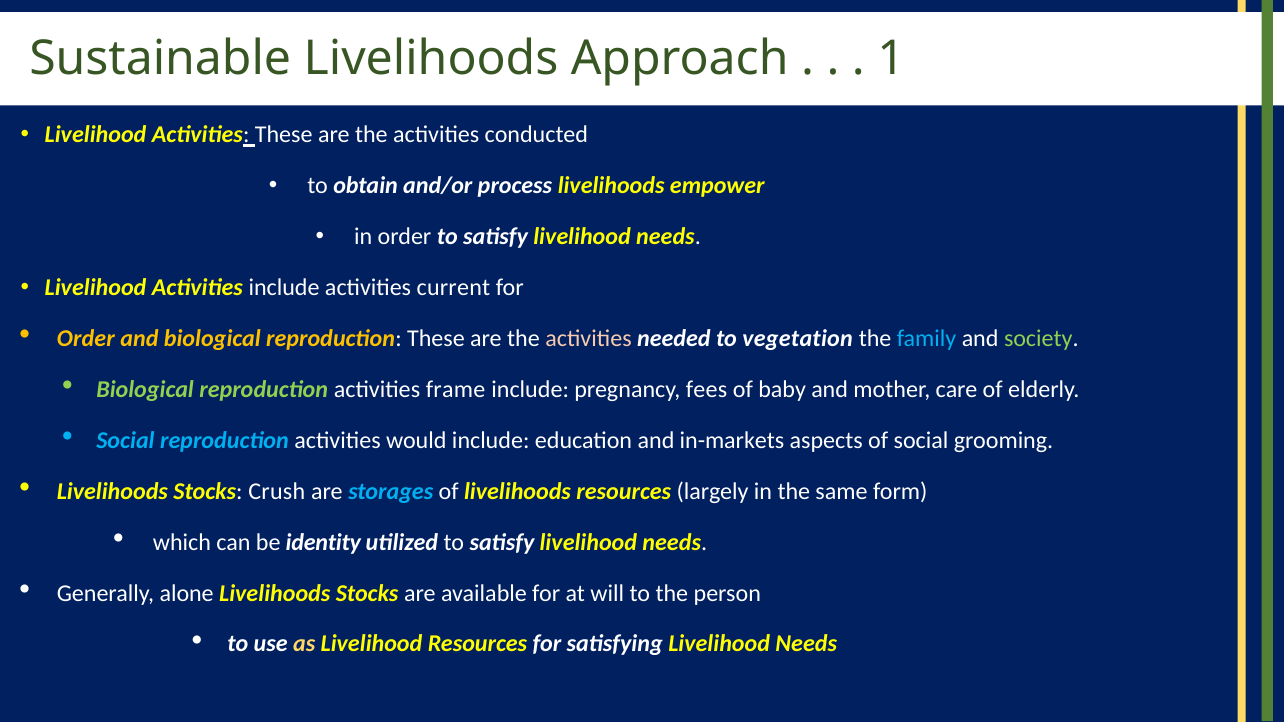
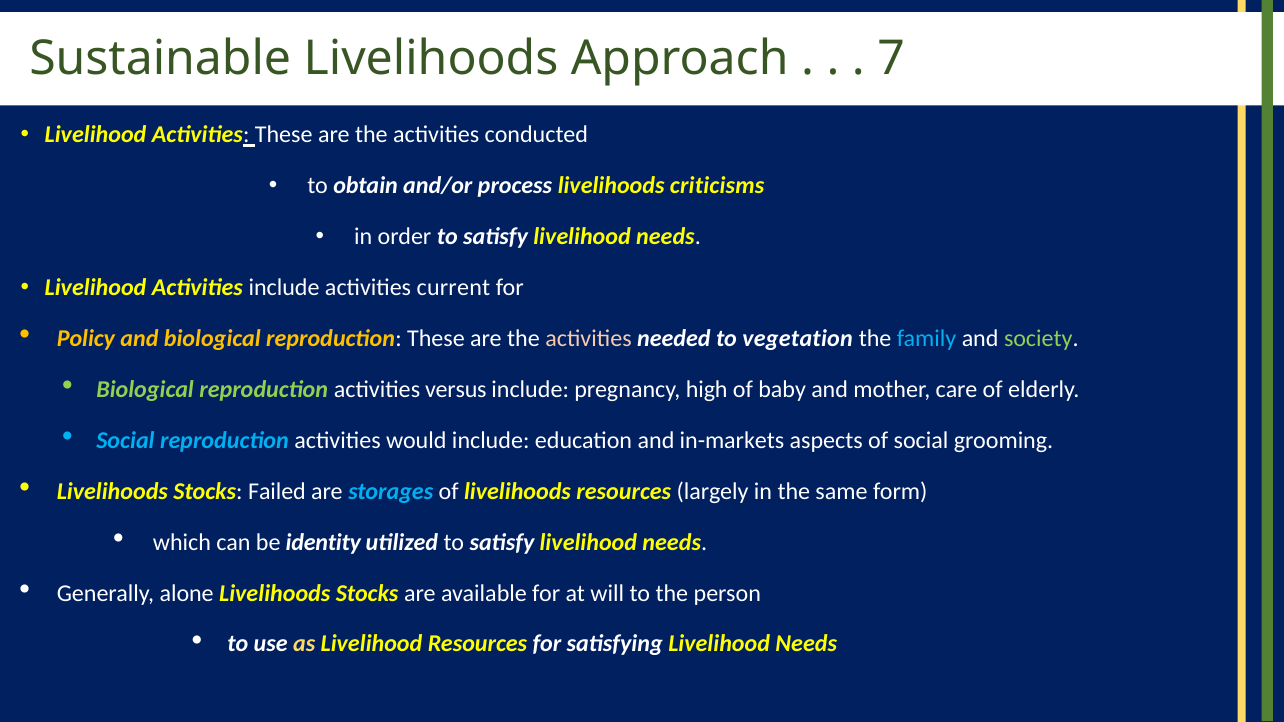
1: 1 -> 7 (891, 59)
empower: empower -> criticisms (717, 186)
Order: Order -> Policy (86, 339)
frame: frame -> versus (456, 390)
fees: fees -> high (707, 390)
Crush: Crush -> Failed (277, 491)
